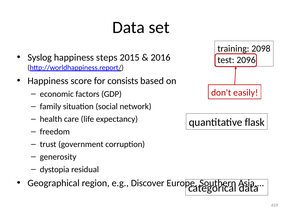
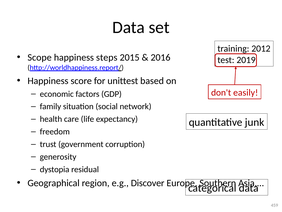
2098: 2098 -> 2012 (261, 49)
Syslog: Syslog -> Scope (40, 57)
2096: 2096 -> 2019 (246, 60)
consists: consists -> unittest (123, 81)
flask: flask -> junk (255, 122)
